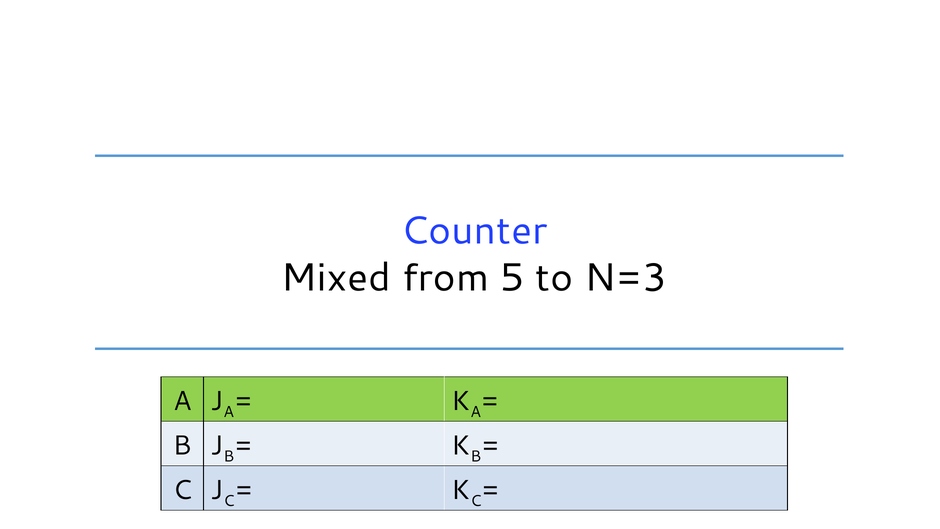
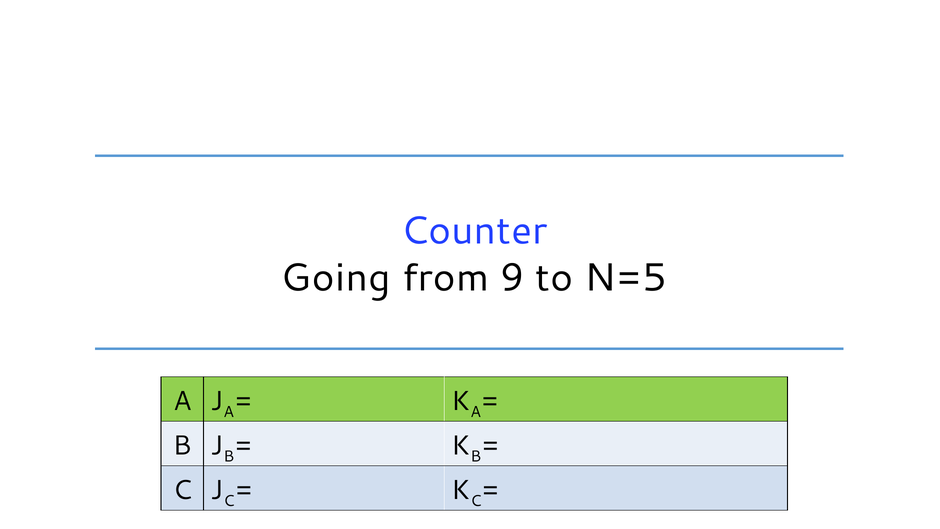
Mixed: Mixed -> Going (336, 278)
5: 5 -> 9 (512, 278)
N=3: N=3 -> N=5 (626, 278)
